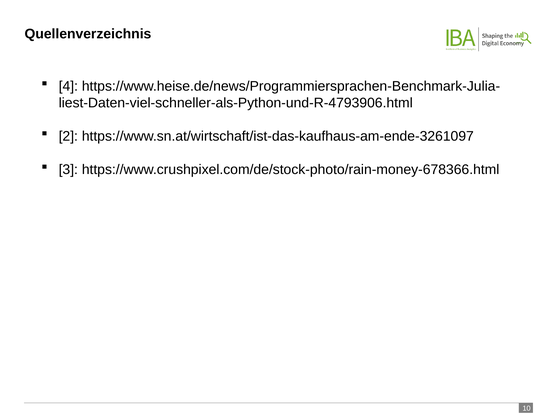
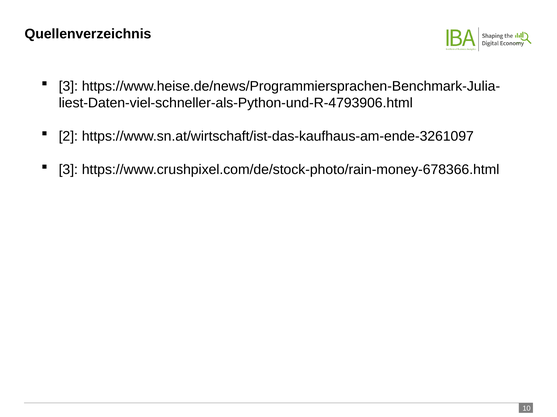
4: 4 -> 3 (68, 86)
